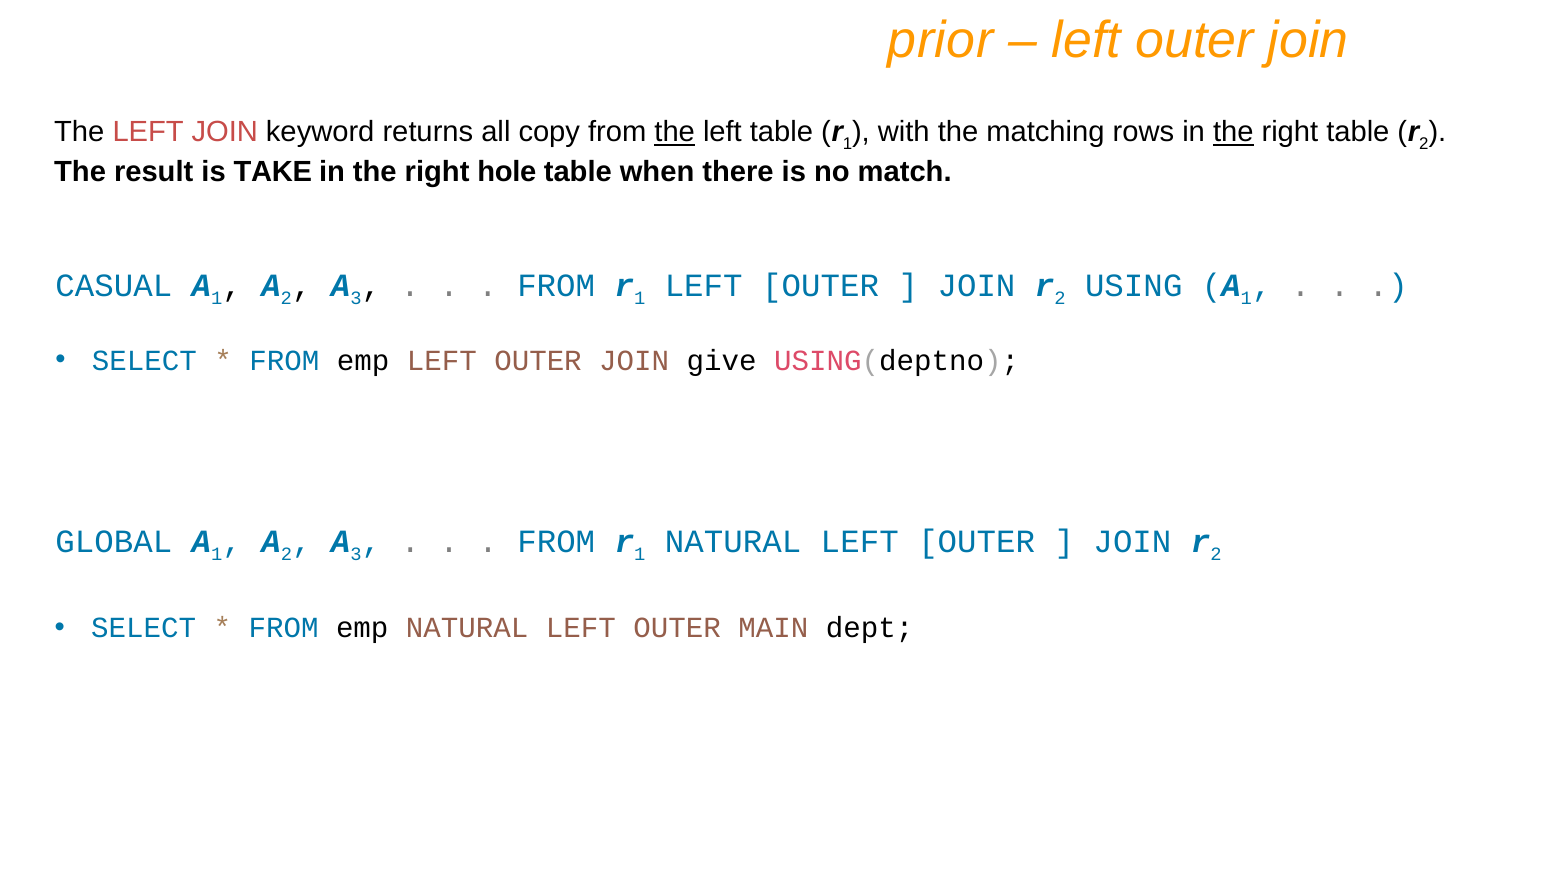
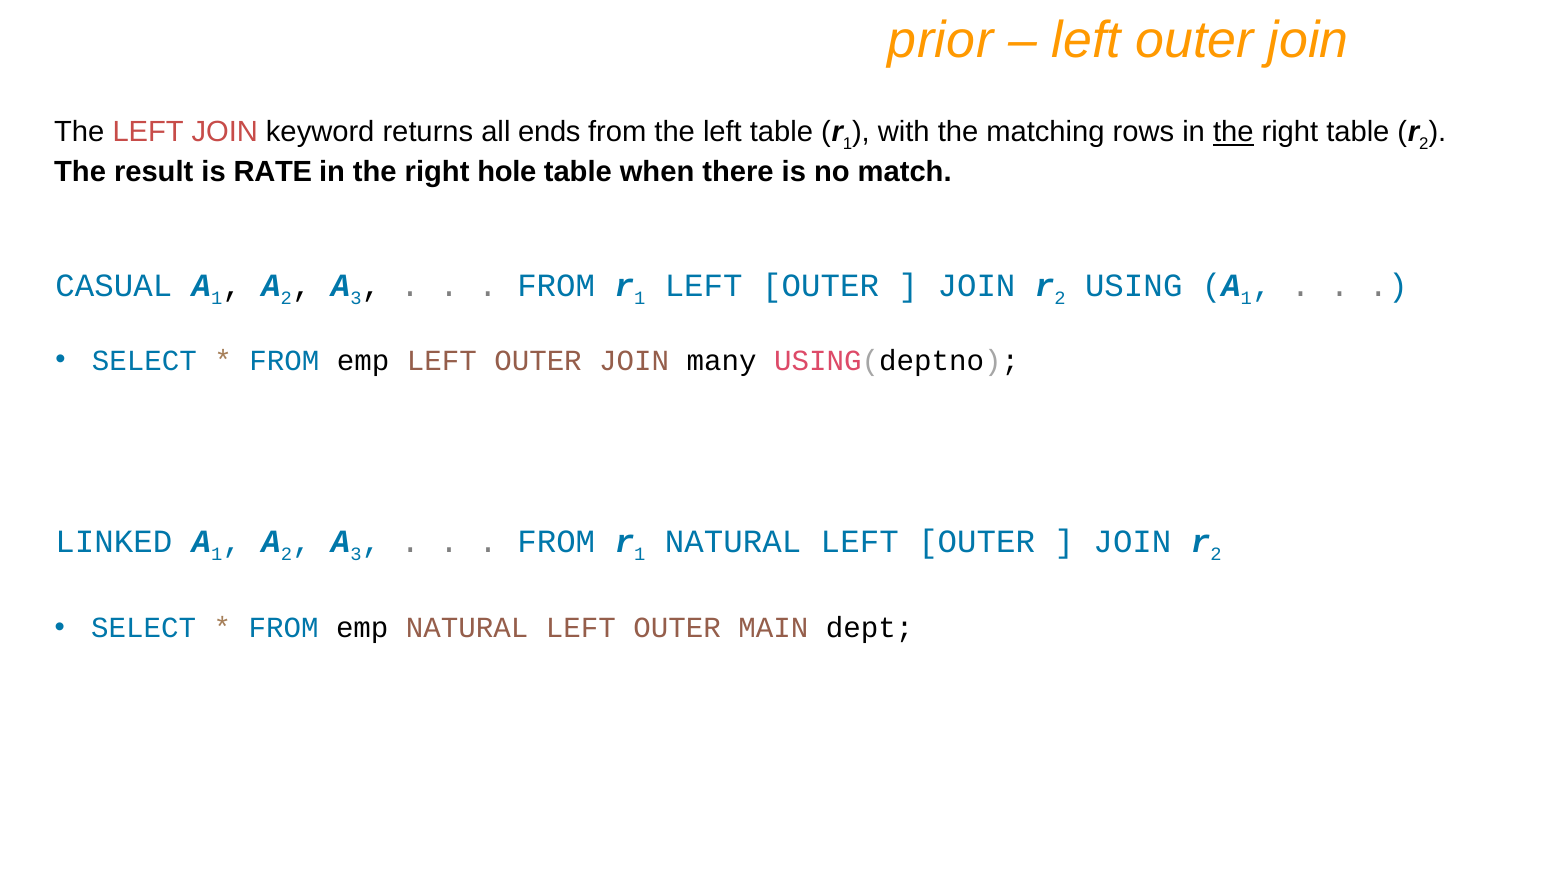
copy: copy -> ends (549, 132)
the underline: present -> none (675, 132)
TAKE: TAKE -> RATE (273, 172)
give: give -> many (722, 360)
GLOBAL: GLOBAL -> LINKED (114, 542)
